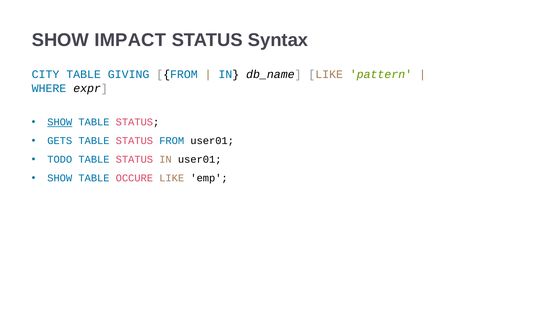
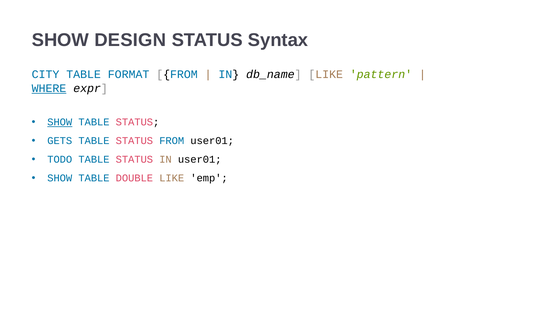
IMPACT: IMPACT -> DESIGN (130, 40)
GIVING: GIVING -> FORMAT (129, 75)
WHERE underline: none -> present (49, 88)
OCCURE: OCCURE -> DOUBLE (134, 178)
